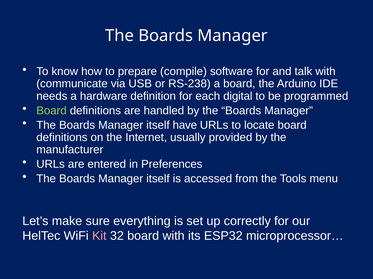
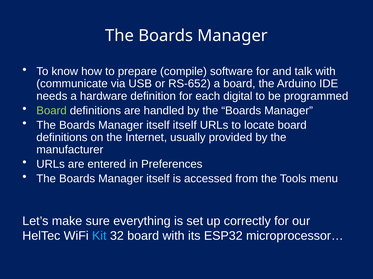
RS-238: RS-238 -> RS-652 (189, 84)
itself have: have -> itself (185, 125)
Kit colour: pink -> light blue (99, 236)
